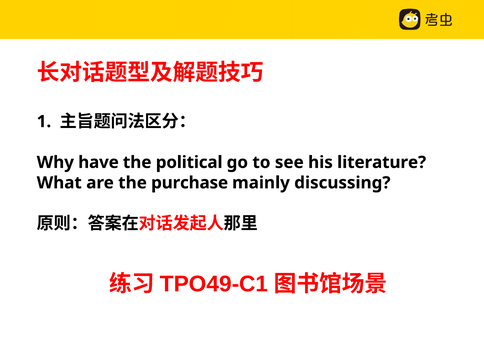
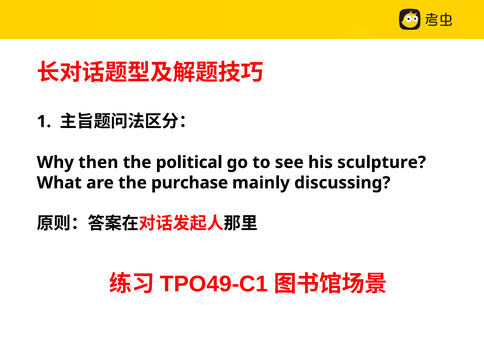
have: have -> then (98, 162)
literature: literature -> sculpture (382, 162)
